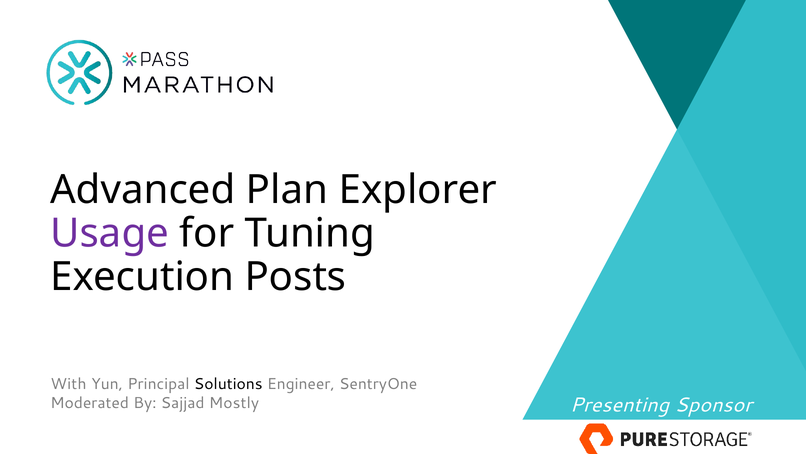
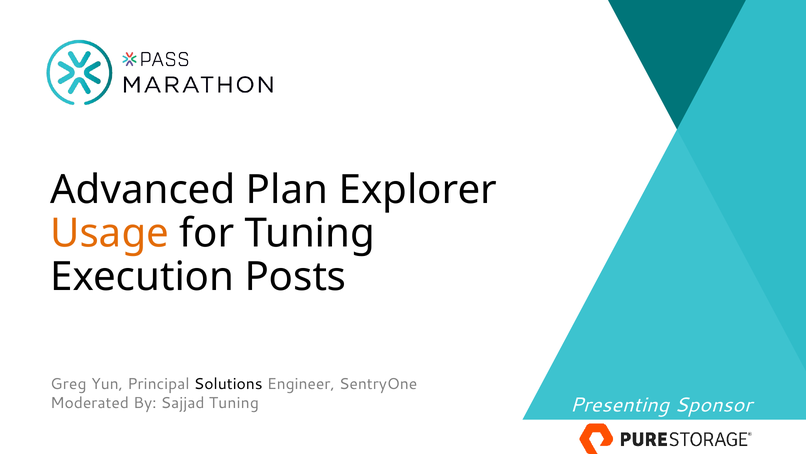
Usage colour: purple -> orange (110, 233)
With: With -> Greg (68, 384)
Sajjad Mostly: Mostly -> Tuning (234, 402)
